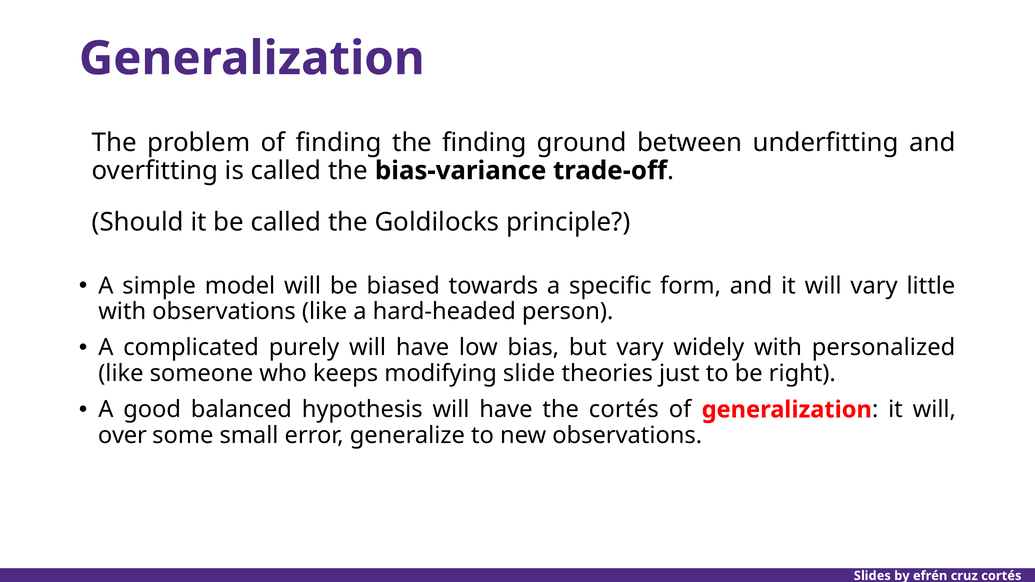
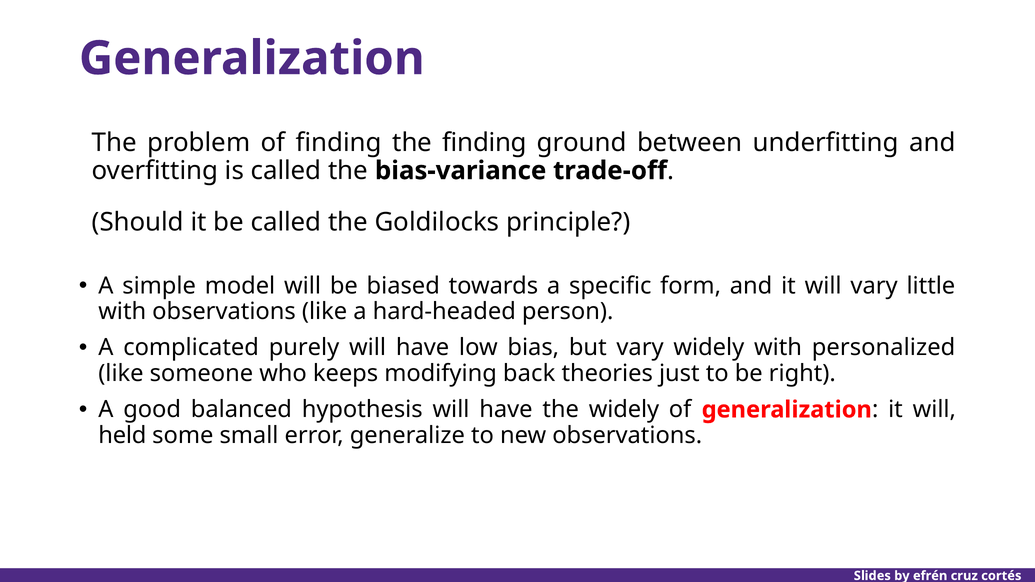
slide: slide -> back (529, 373)
the cortés: cortés -> widely (624, 410)
over: over -> held (122, 435)
